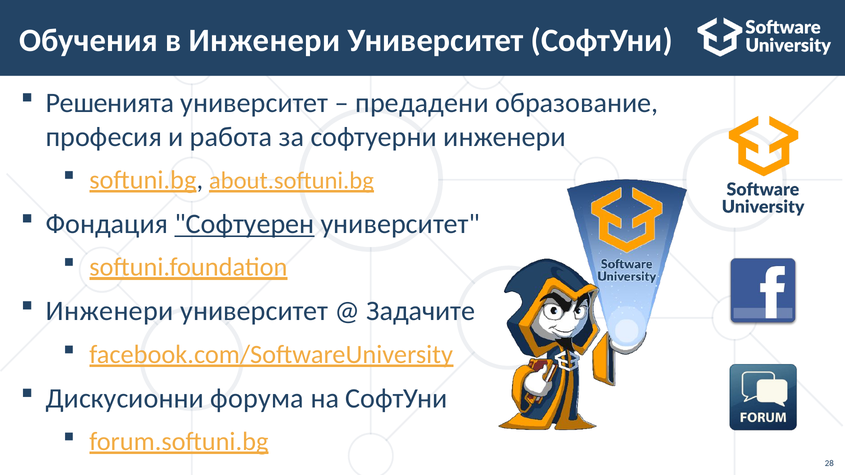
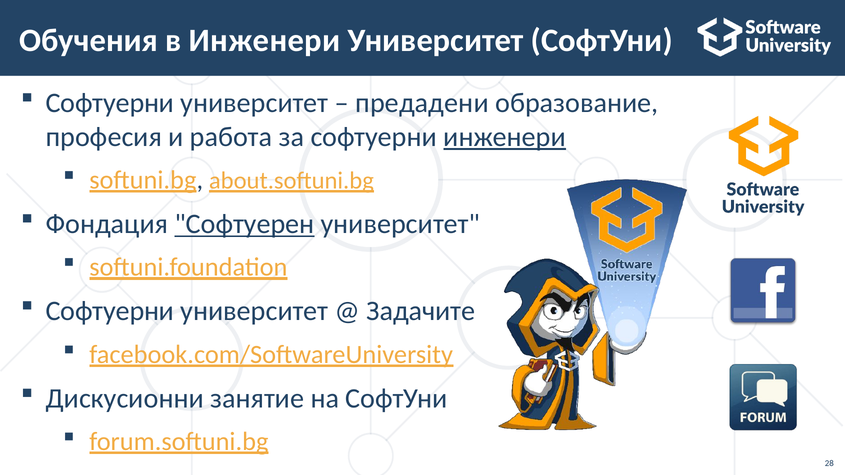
Решенията: Решенията -> Софтуерни (110, 103)
инженери underline: none -> present (505, 137)
Инженери: Инженери -> Софтуерни (110, 311)
форума: форума -> занятие (257, 399)
